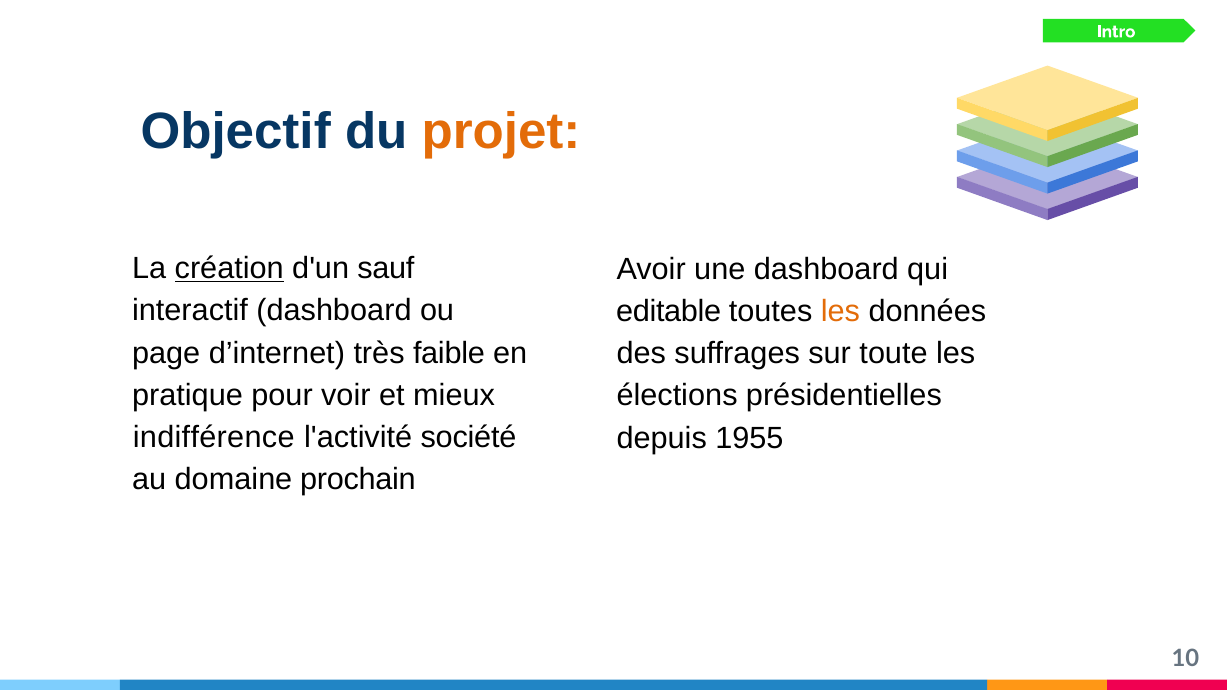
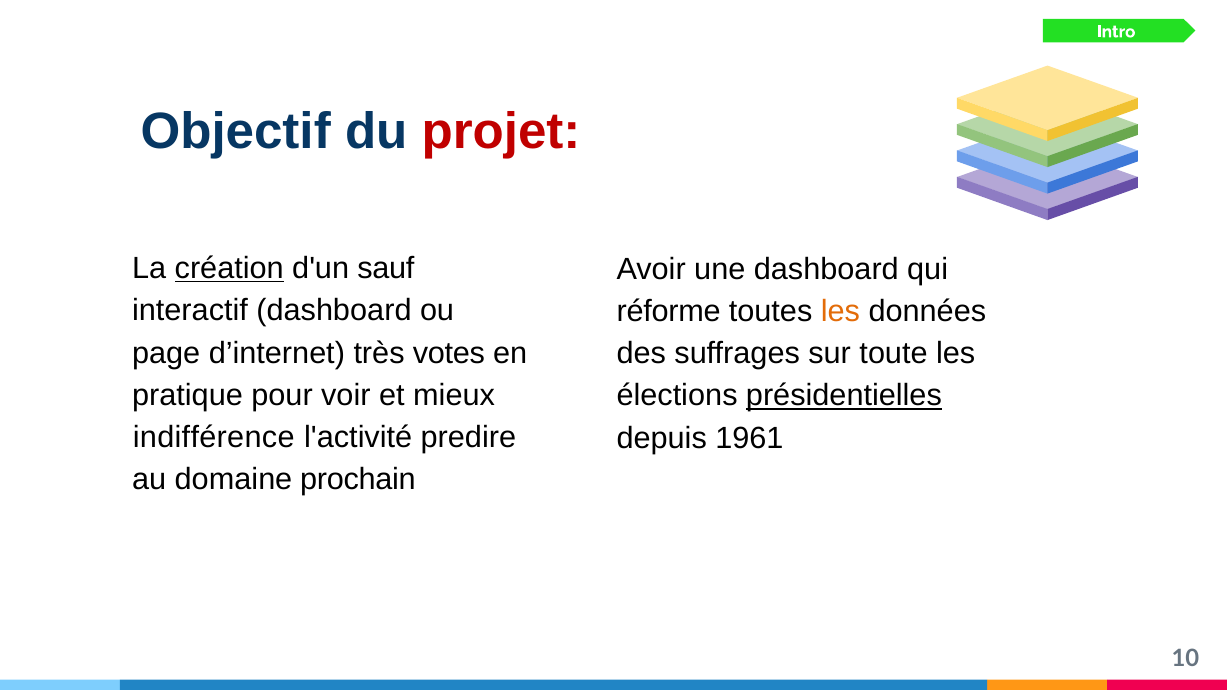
projet colour: orange -> red (501, 132)
editable: editable -> réforme (669, 311)
faible: faible -> votes (449, 353)
présidentielles underline: none -> present (844, 396)
société: société -> predire (468, 438)
1955: 1955 -> 1961 (749, 438)
